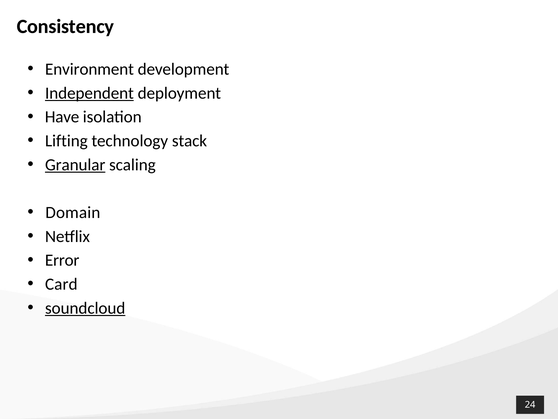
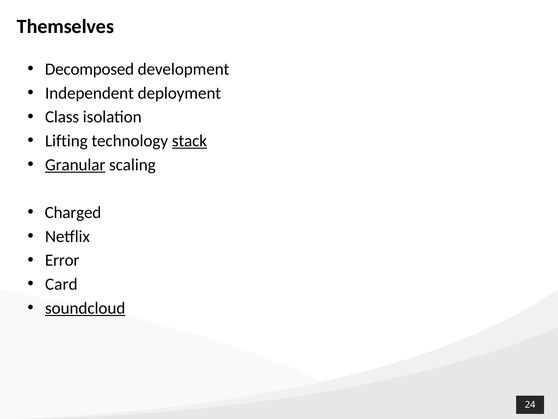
Consistency: Consistency -> Themselves (65, 26)
Environment: Environment -> Decomposed (89, 69)
Independent underline: present -> none (89, 93)
Have: Have -> Class (62, 117)
stack underline: none -> present (189, 141)
Domain: Domain -> Charged (73, 212)
